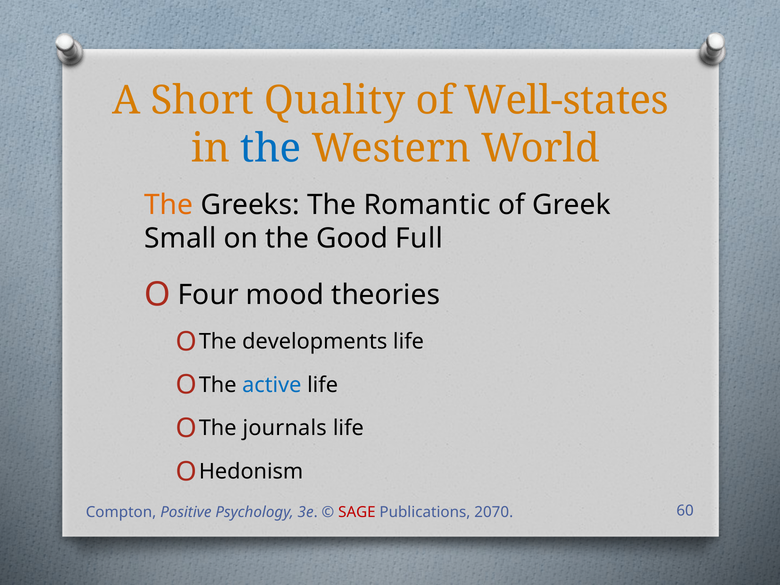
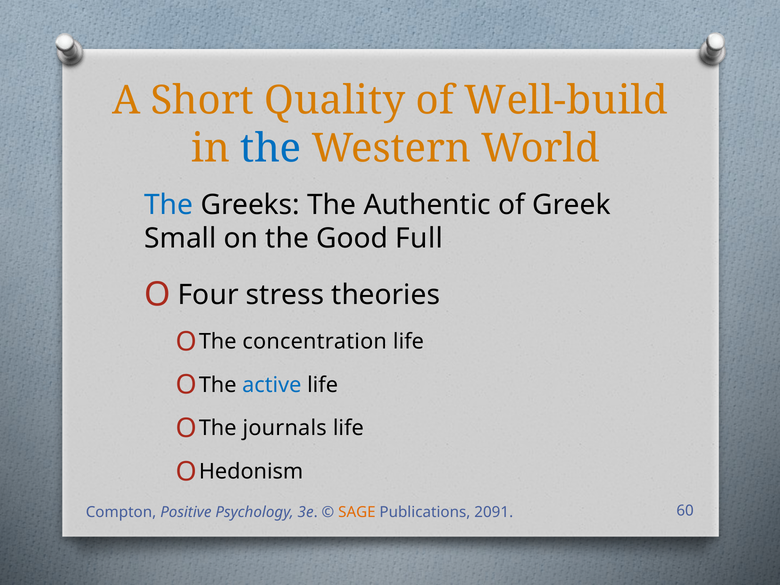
Well-states: Well-states -> Well-build (566, 100)
The colour: orange -> blue (169, 205)
Romantic: Romantic -> Authentic (427, 205)
mood: mood -> stress (285, 295)
developments: developments -> concentration (315, 342)
SAGE colour: red -> orange (357, 512)
2070: 2070 -> 2091 (494, 512)
